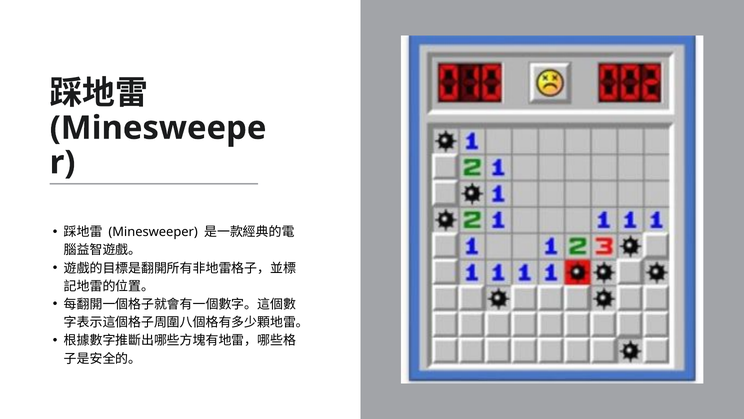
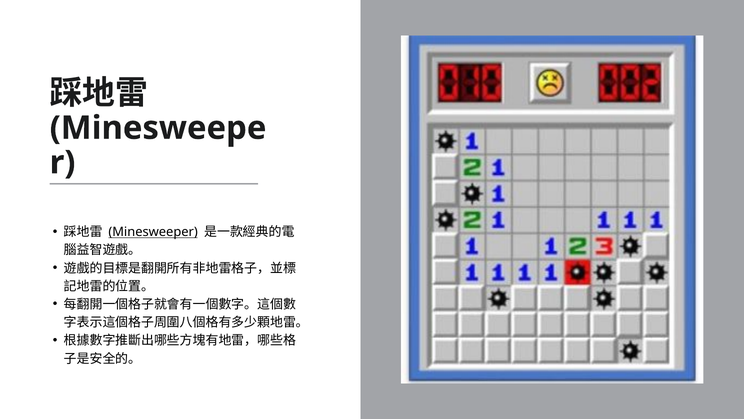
Minesweeper underline: none -> present (153, 232)
